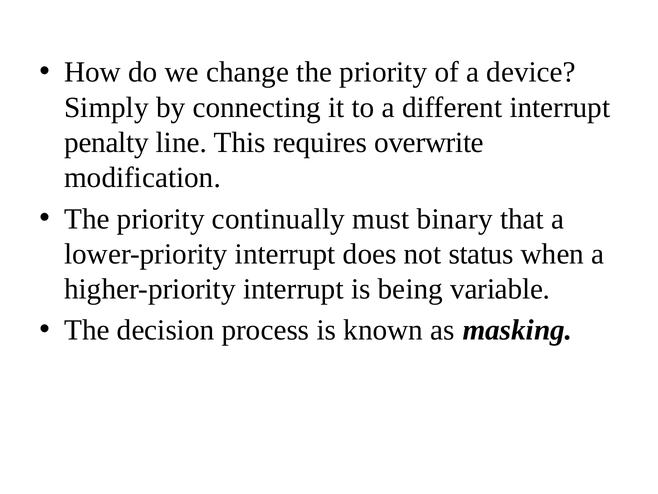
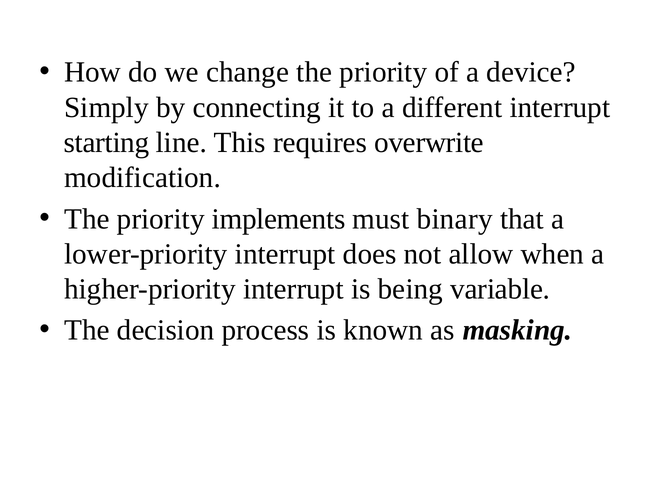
penalty: penalty -> starting (106, 143)
continually: continually -> implements (279, 219)
status: status -> allow (481, 254)
